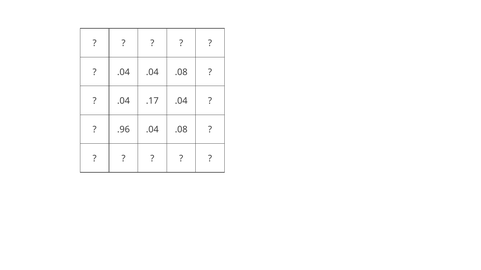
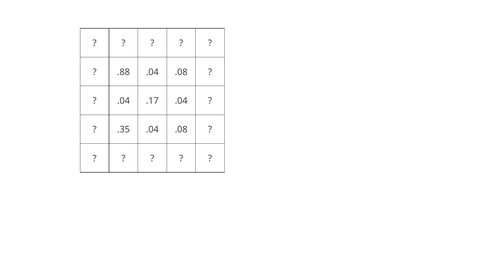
.04: .04 -> .88 (123, 72)
.96: .96 -> .35 (123, 130)
